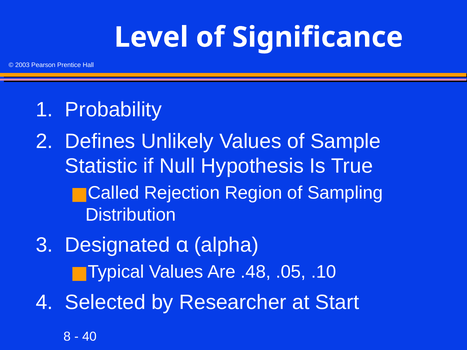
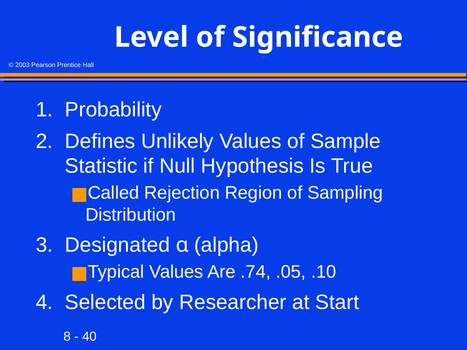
.48: .48 -> .74 (256, 272)
